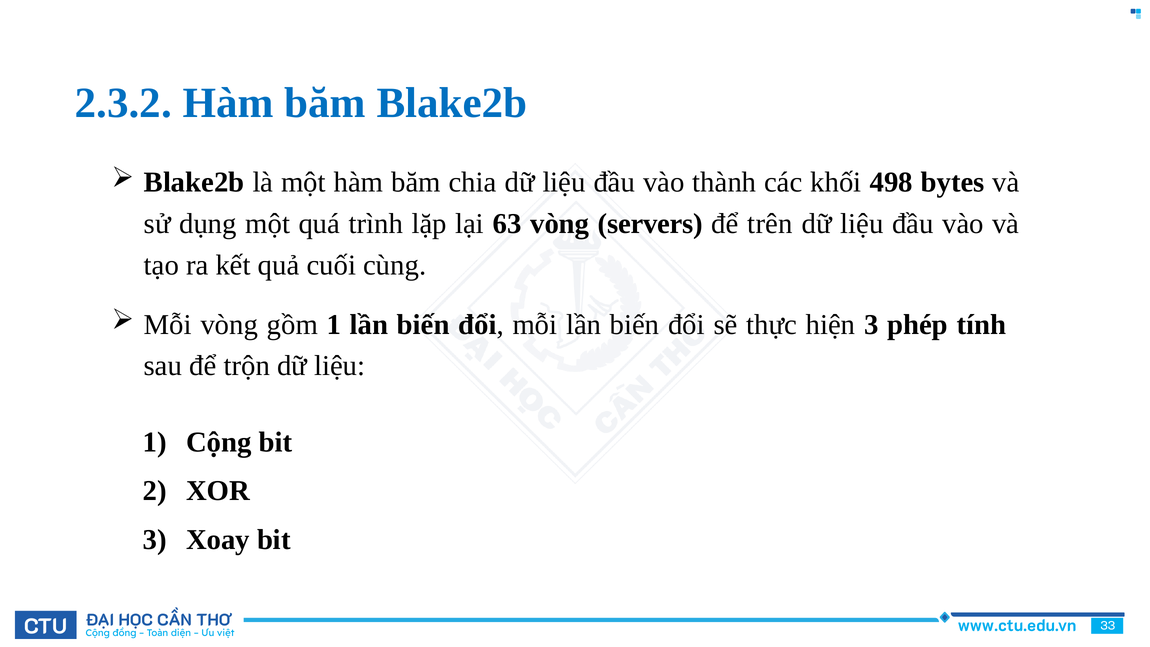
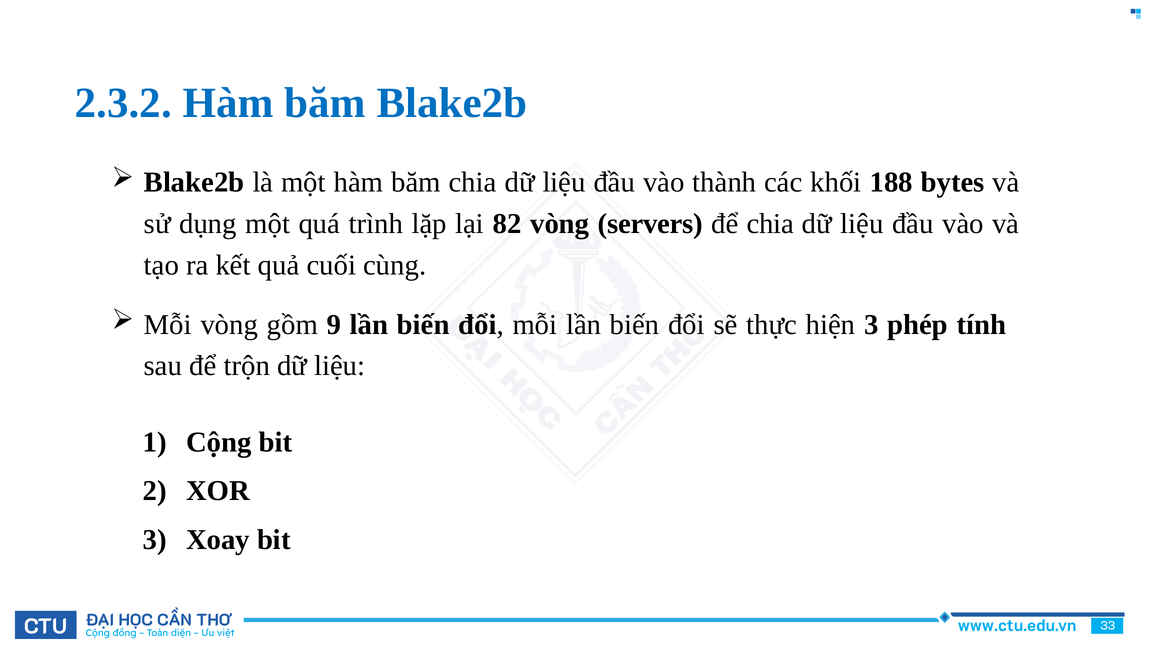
498: 498 -> 188 (891, 182)
63: 63 -> 82 (507, 224)
để trên: trên -> chia (770, 224)
gồm 1: 1 -> 9 (334, 324)
